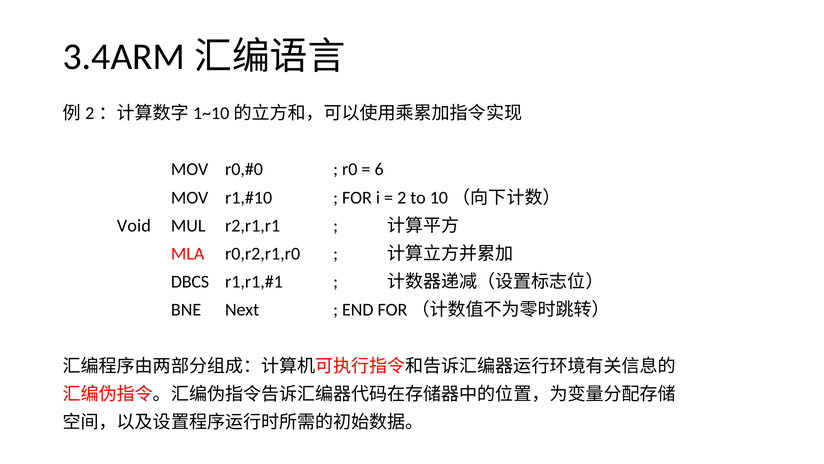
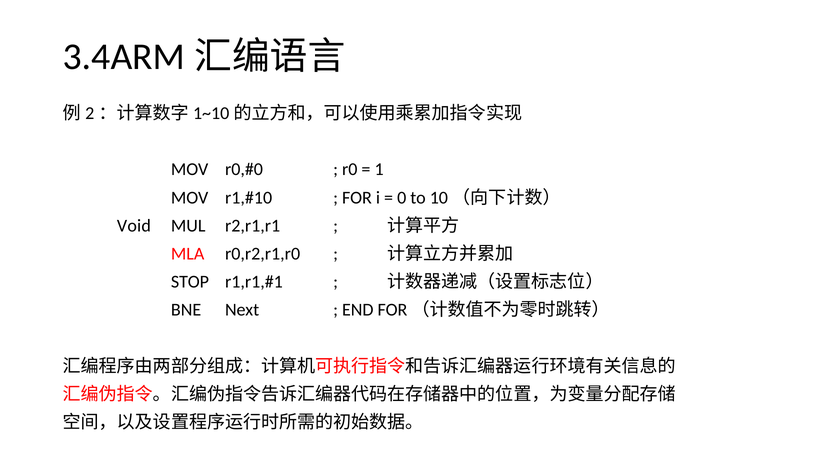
6: 6 -> 1 (379, 169)
2: 2 -> 0 (402, 197)
DBCS: DBCS -> STOP (190, 282)
